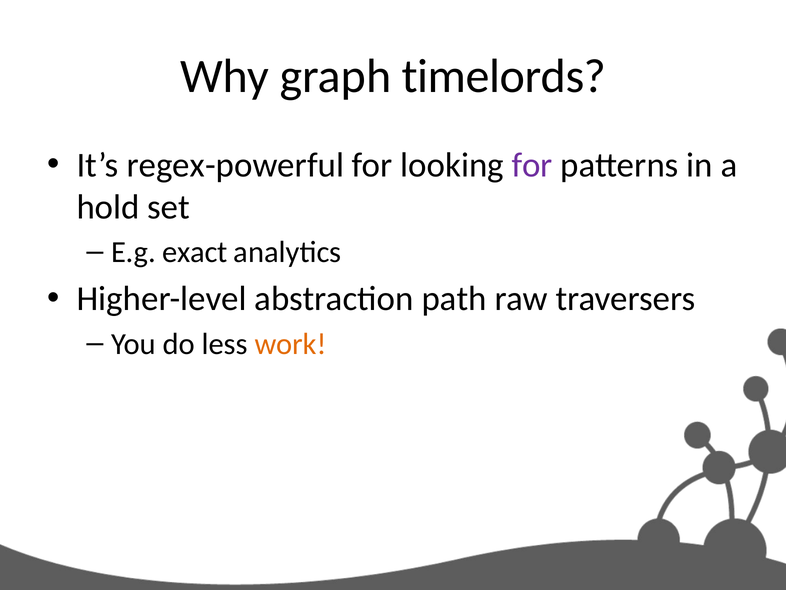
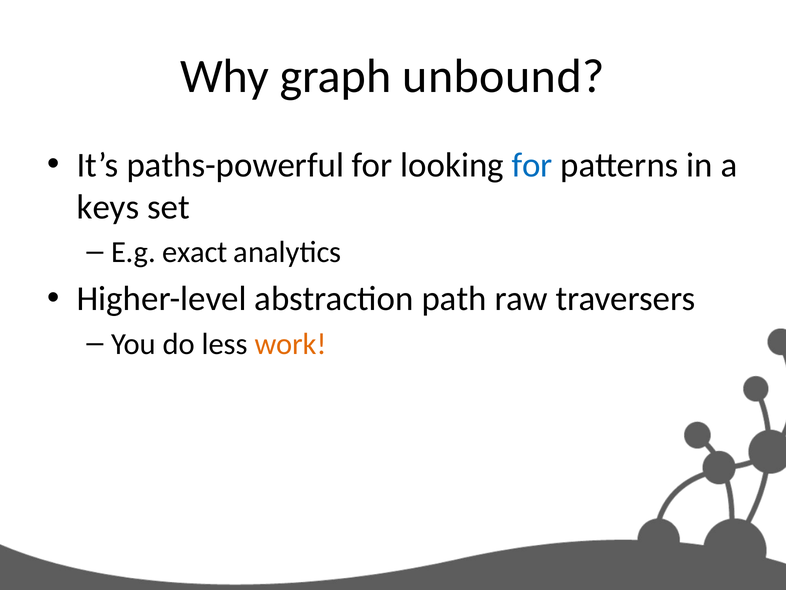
timelords: timelords -> unbound (503, 76)
regex-powerful: regex-powerful -> paths-powerful (235, 165)
for colour: purple -> blue (532, 165)
hold: hold -> keys (108, 207)
